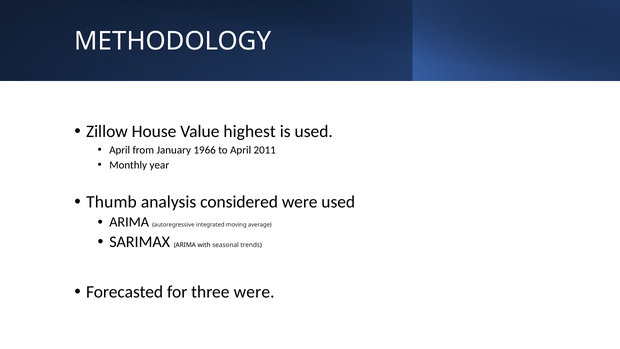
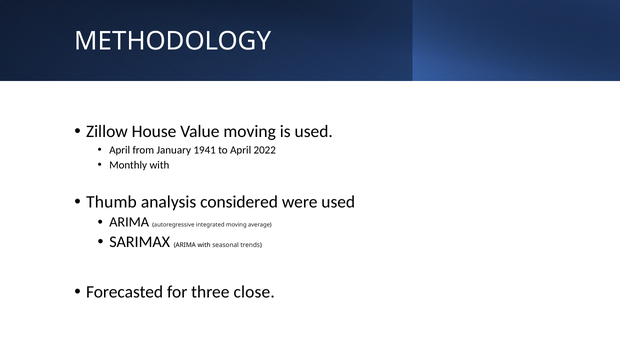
Value highest: highest -> moving (250, 131)
1966: 1966 -> 1941 (205, 150)
2011: 2011 -> 2022 (265, 150)
Monthly year: year -> with (159, 165)
three were: were -> close (254, 292)
